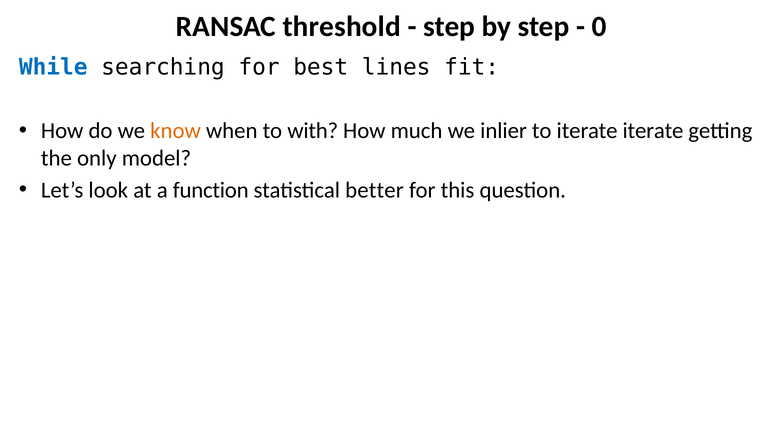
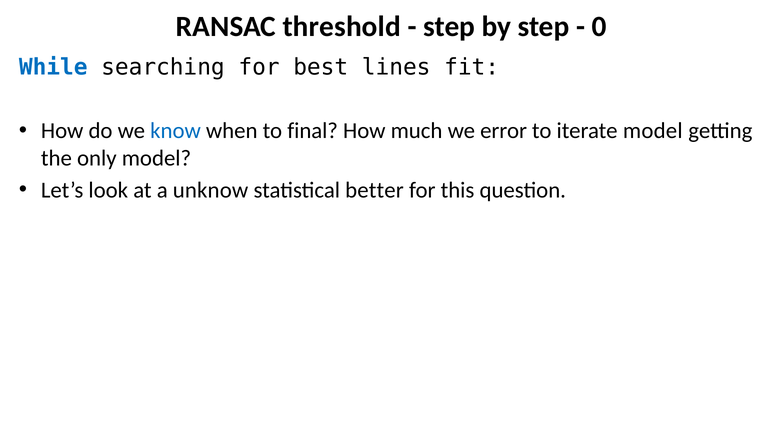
know colour: orange -> blue (176, 131)
with: with -> final (313, 131)
inlier: inlier -> error (504, 131)
iterate iterate: iterate -> model (653, 131)
function: function -> unknow (211, 190)
